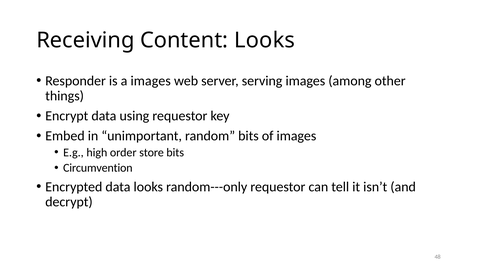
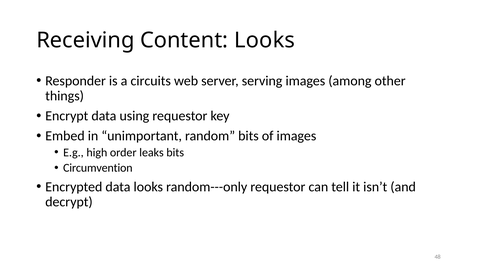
a images: images -> circuits (151, 81)
store: store -> leaks (152, 152)
